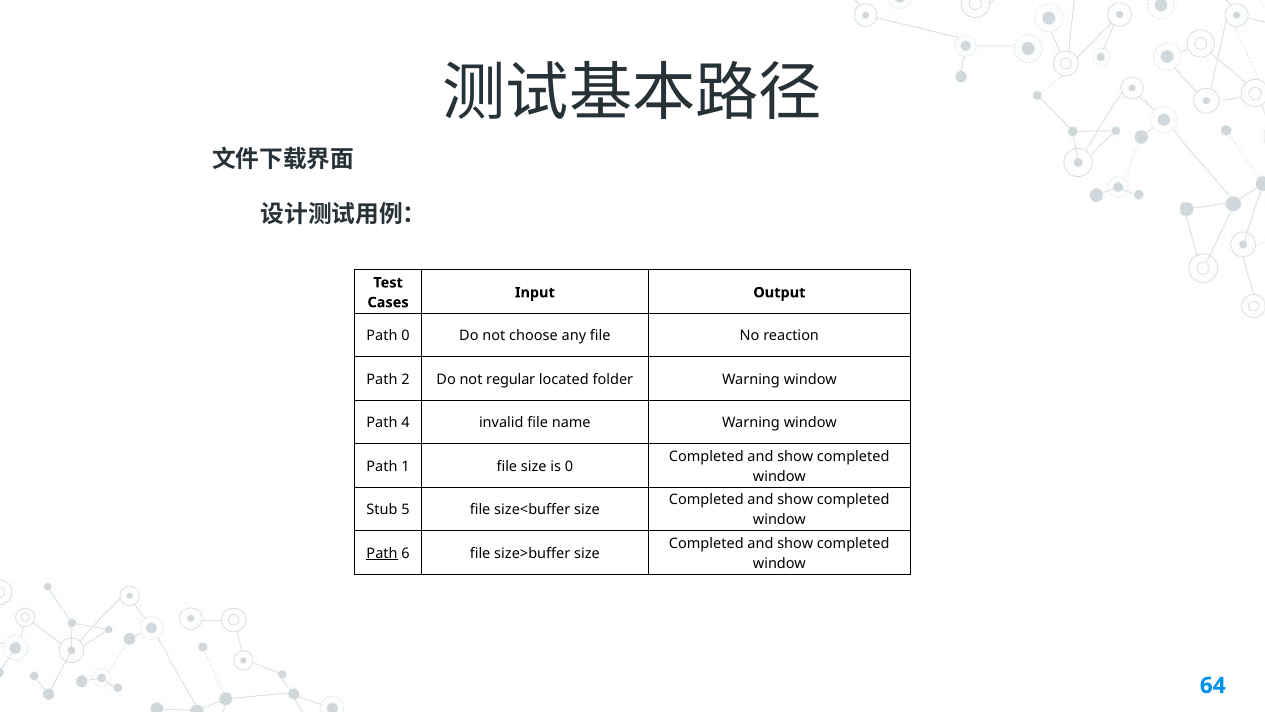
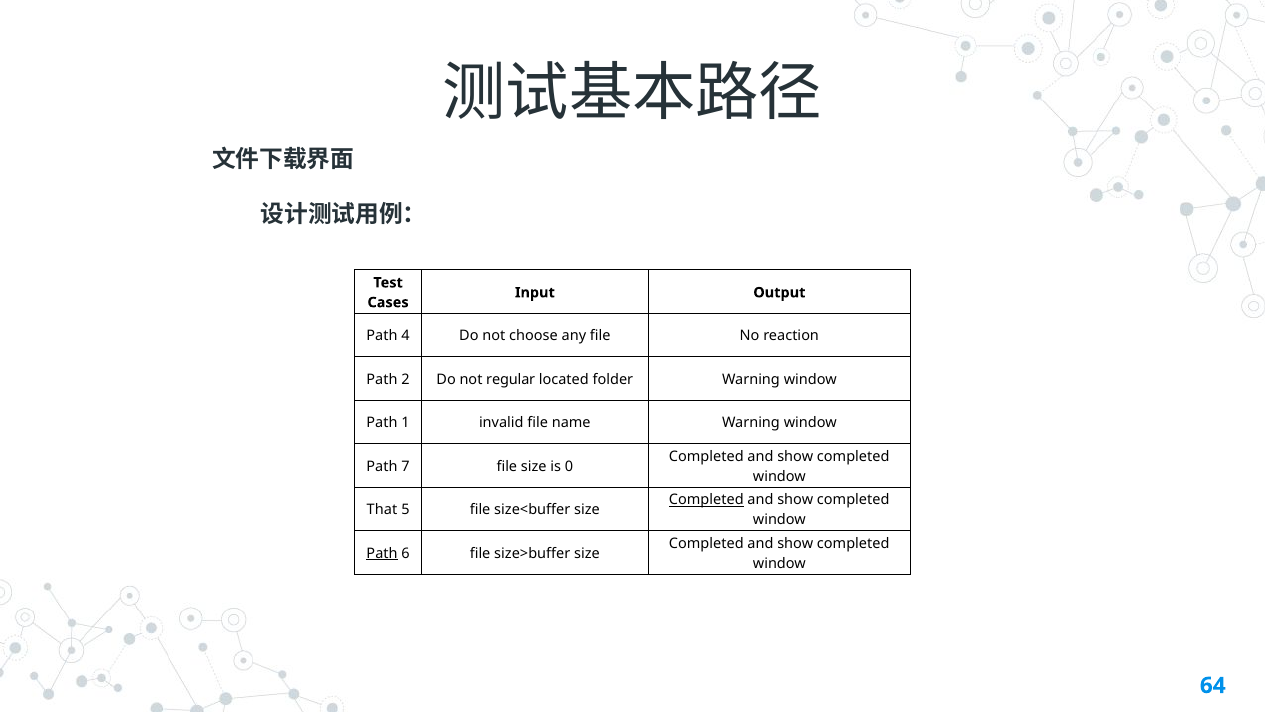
Path 0: 0 -> 4 (406, 336)
4: 4 -> 1 (406, 423)
1: 1 -> 7 (406, 466)
Completed underline: none -> present (706, 500)
Stub: Stub -> That (382, 510)
